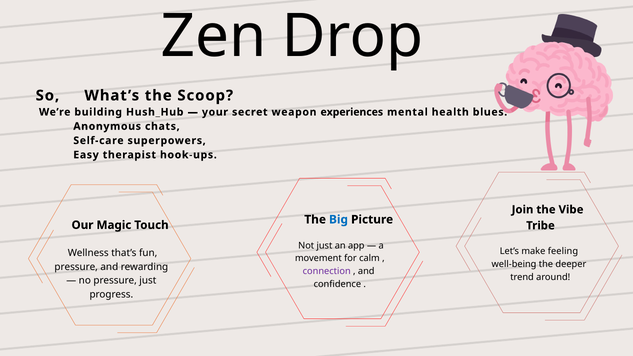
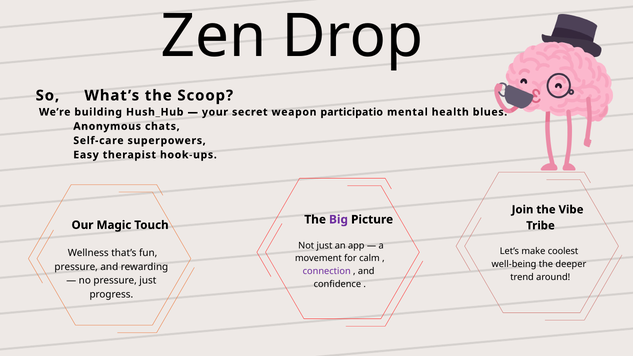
experiences: experiences -> participatio (352, 112)
Big colour: blue -> purple (339, 220)
feeling: feeling -> coolest (563, 251)
